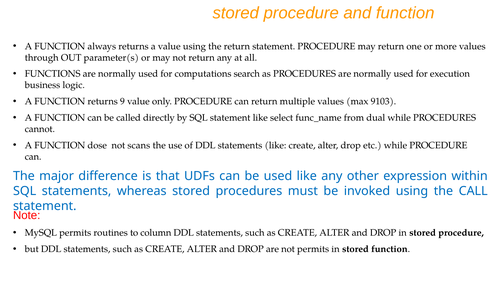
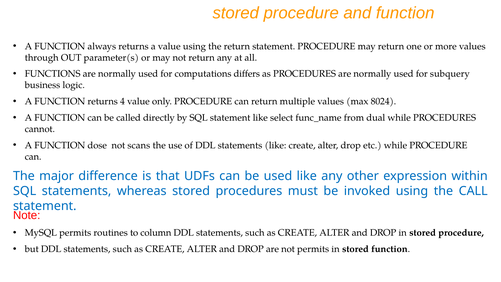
search: search -> differs (247, 74)
execution: execution -> subquery (450, 74)
9: 9 -> 4 (122, 101)
9103: 9103 -> 8024 (383, 101)
